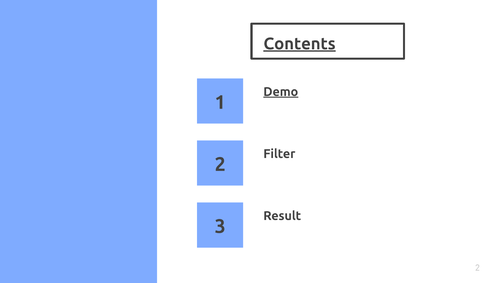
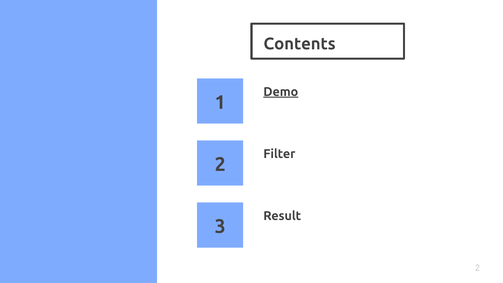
Contents underline: present -> none (300, 44)
